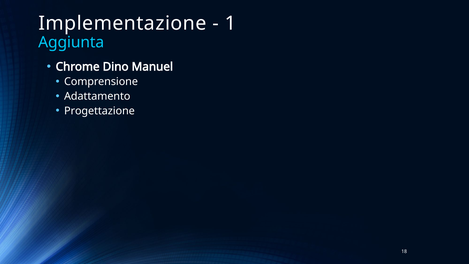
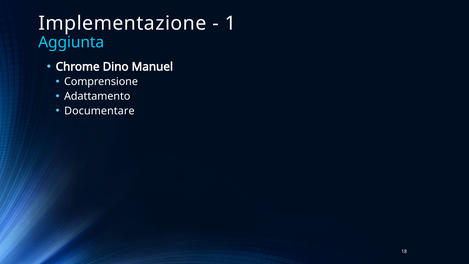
Progettazione: Progettazione -> Documentare (99, 111)
